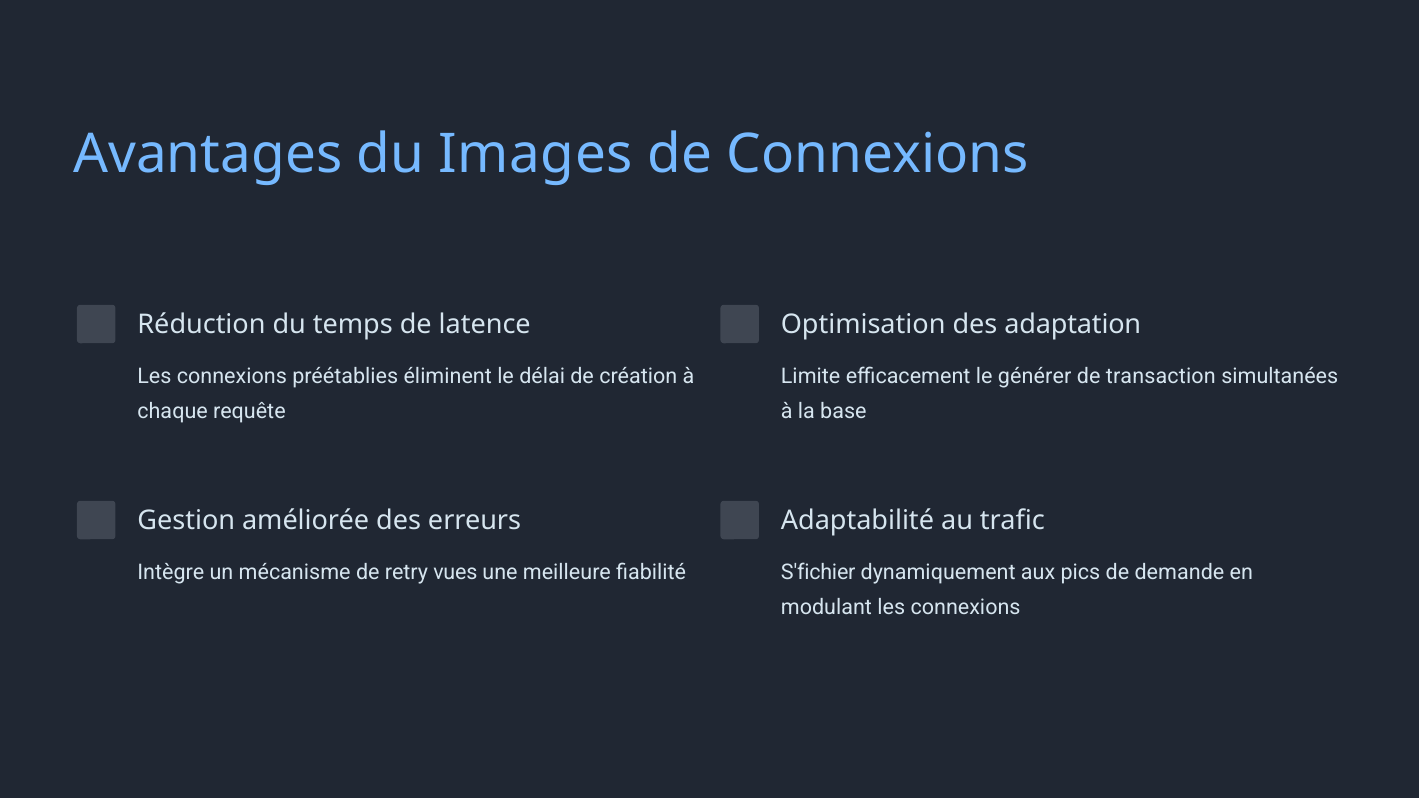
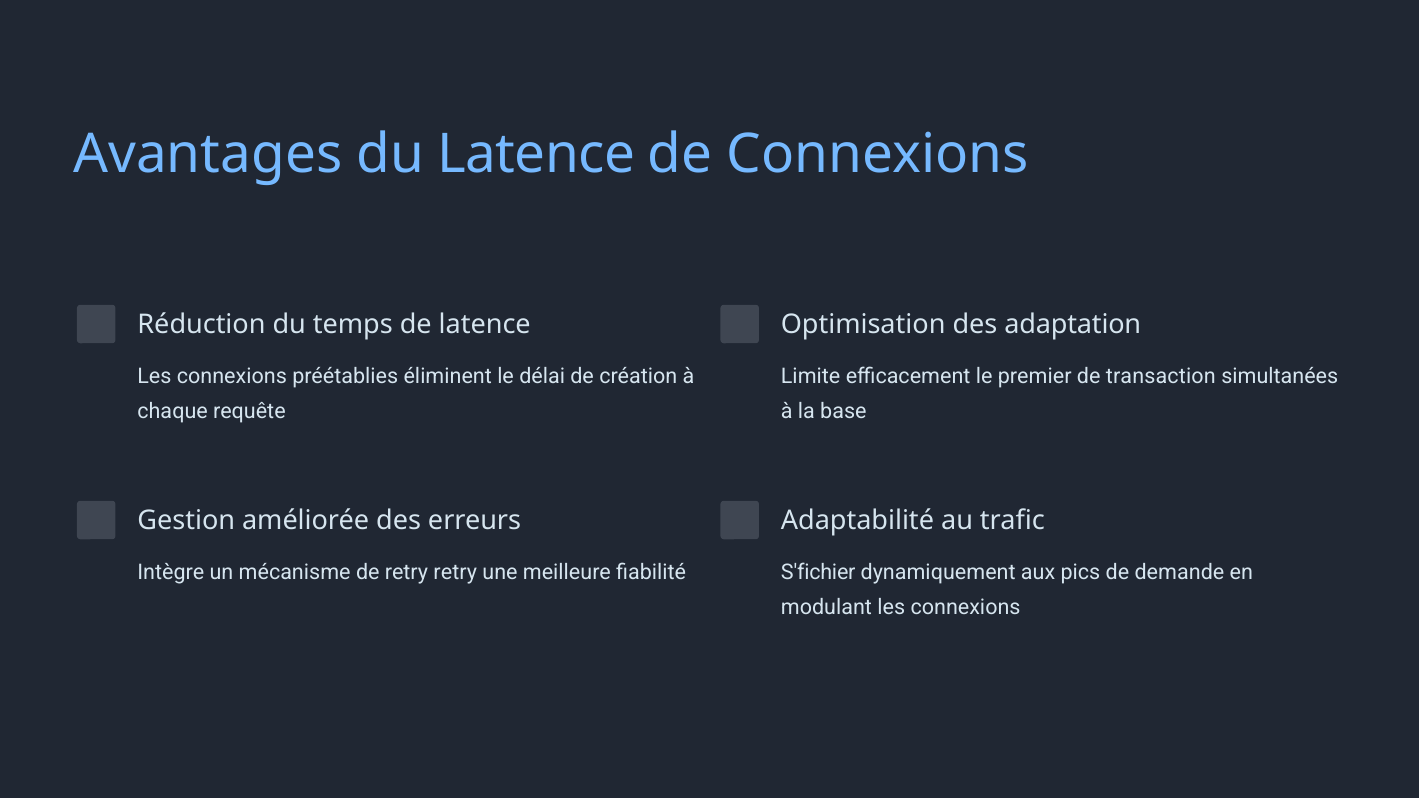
du Images: Images -> Latence (536, 154)
générer: générer -> premier (1035, 376)
retry vues: vues -> retry (455, 572)
